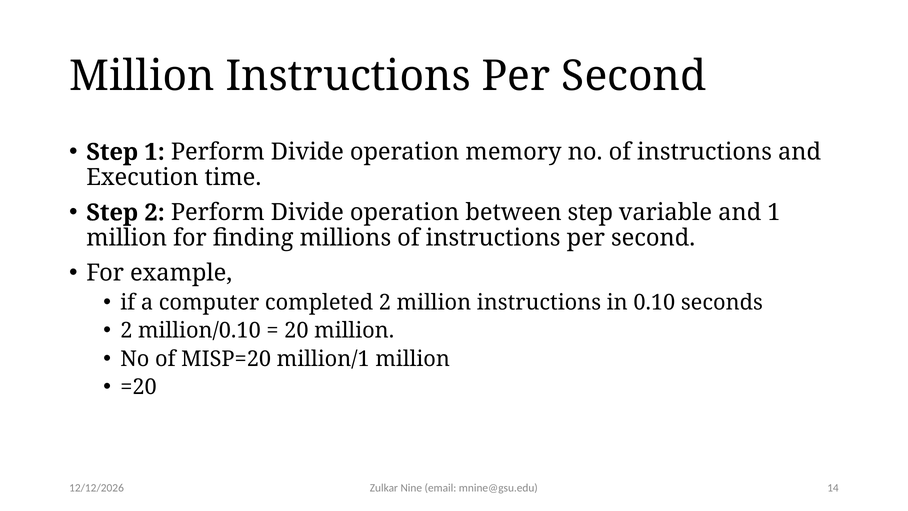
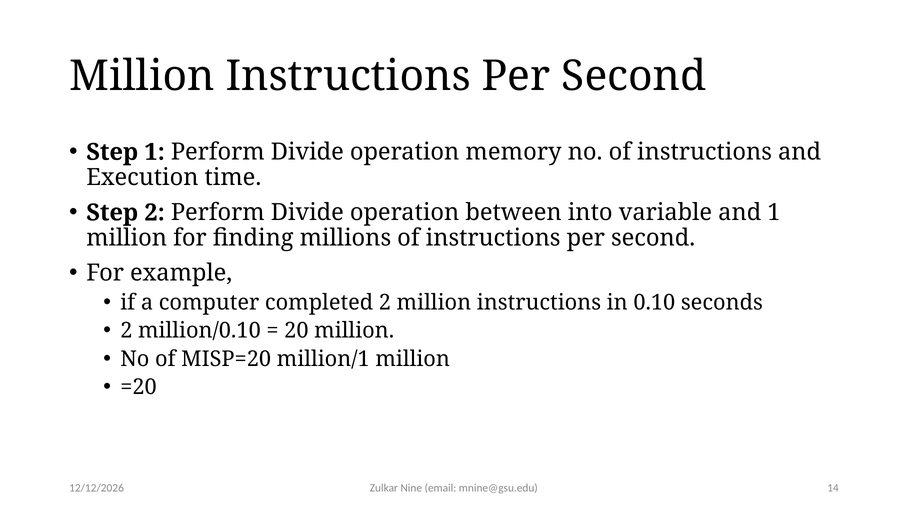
between step: step -> into (590, 213)
